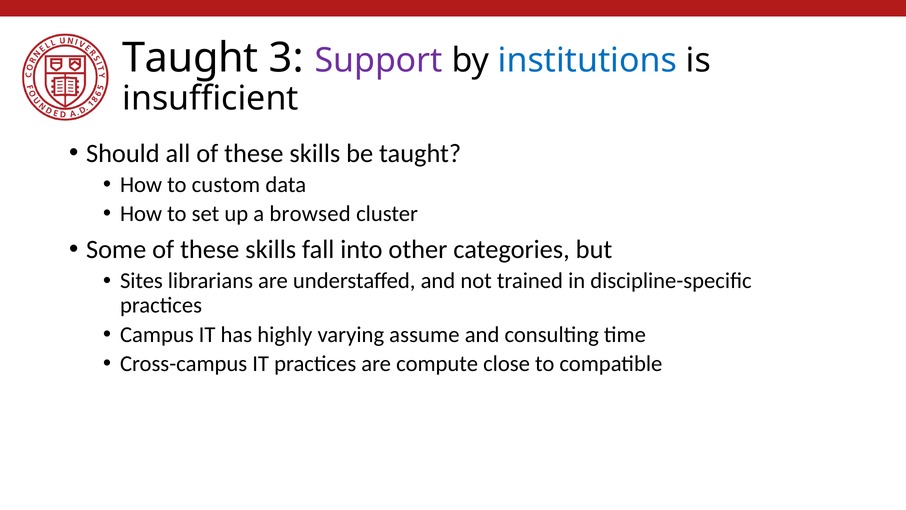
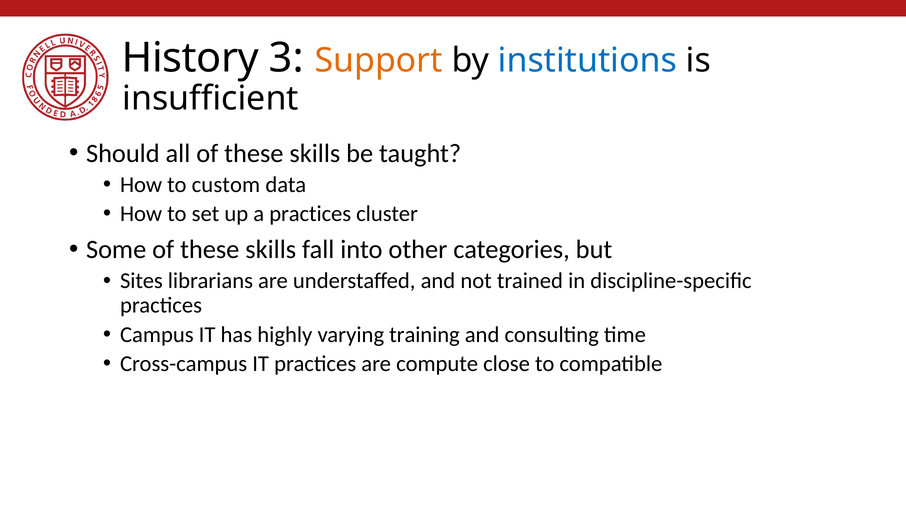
Taught: Taught -> History (190, 58)
Support colour: purple -> orange (379, 60)
a browsed: browsed -> practices (310, 214)
assume: assume -> training (424, 334)
